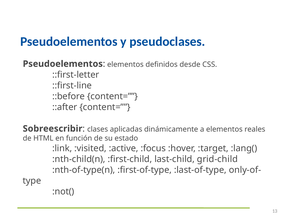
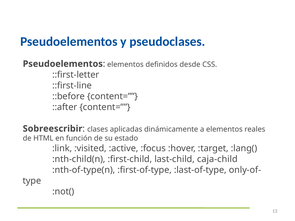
grid-child: grid-child -> caja-child (217, 159)
